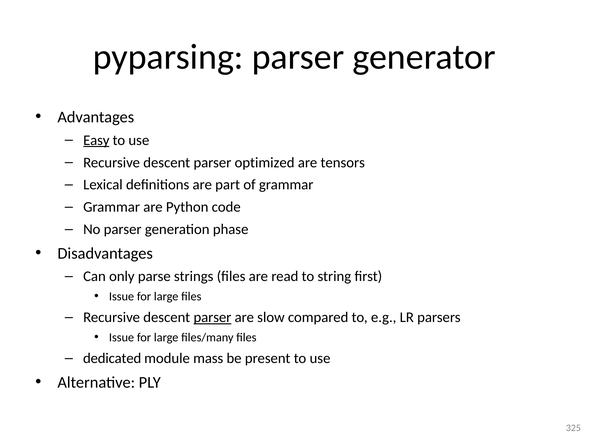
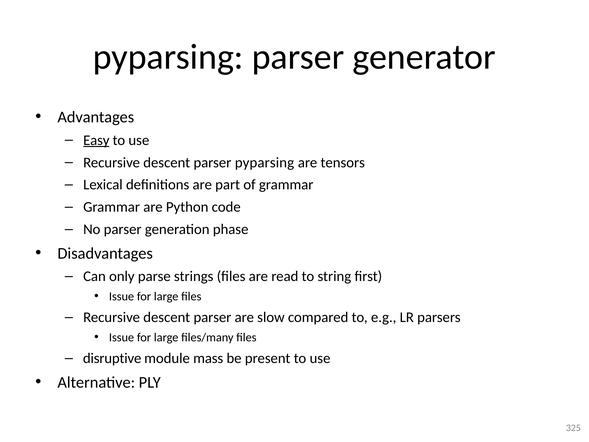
parser optimized: optimized -> pyparsing (264, 162)
parser underline: present -> none (212, 317)
dedicated: dedicated -> disruptive (112, 358)
